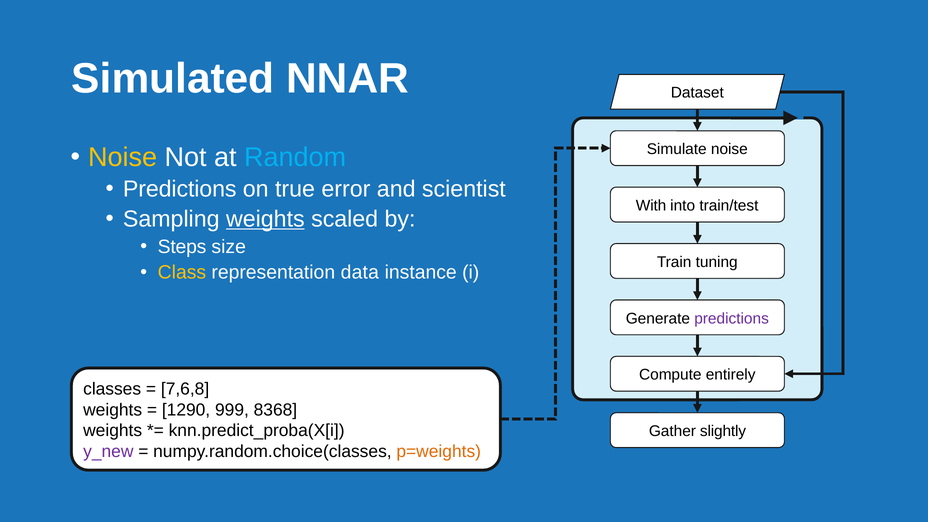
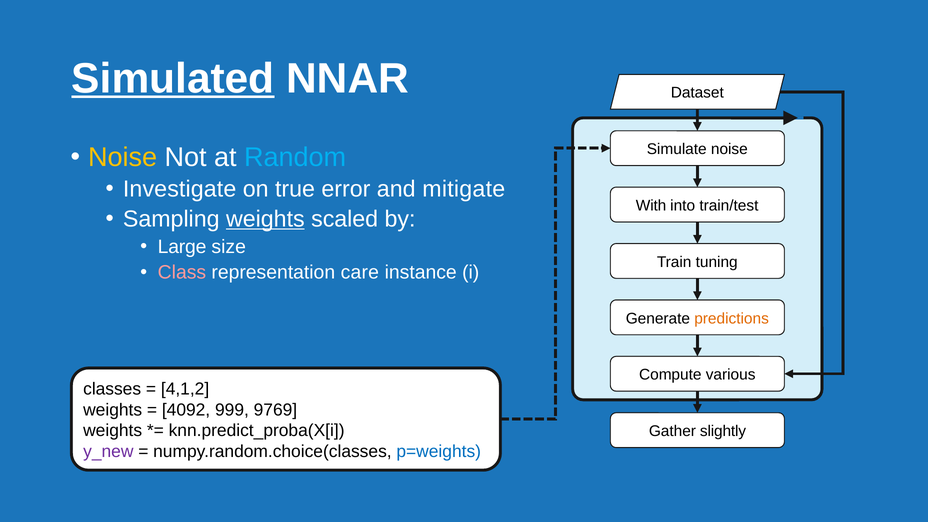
Simulated underline: none -> present (173, 79)
Predictions: Predictions -> Investigate (180, 189)
scientist: scientist -> mitigate (464, 189)
Steps: Steps -> Large (182, 247)
Class colour: yellow -> pink (182, 273)
data: data -> care (360, 273)
predictions colour: purple -> orange (732, 318)
entirely: entirely -> various (731, 375)
7,6,8: 7,6,8 -> 4,1,2 (185, 389)
1290: 1290 -> 4092 (186, 410)
8368: 8368 -> 9769 (275, 410)
p=weights colour: orange -> blue (439, 452)
